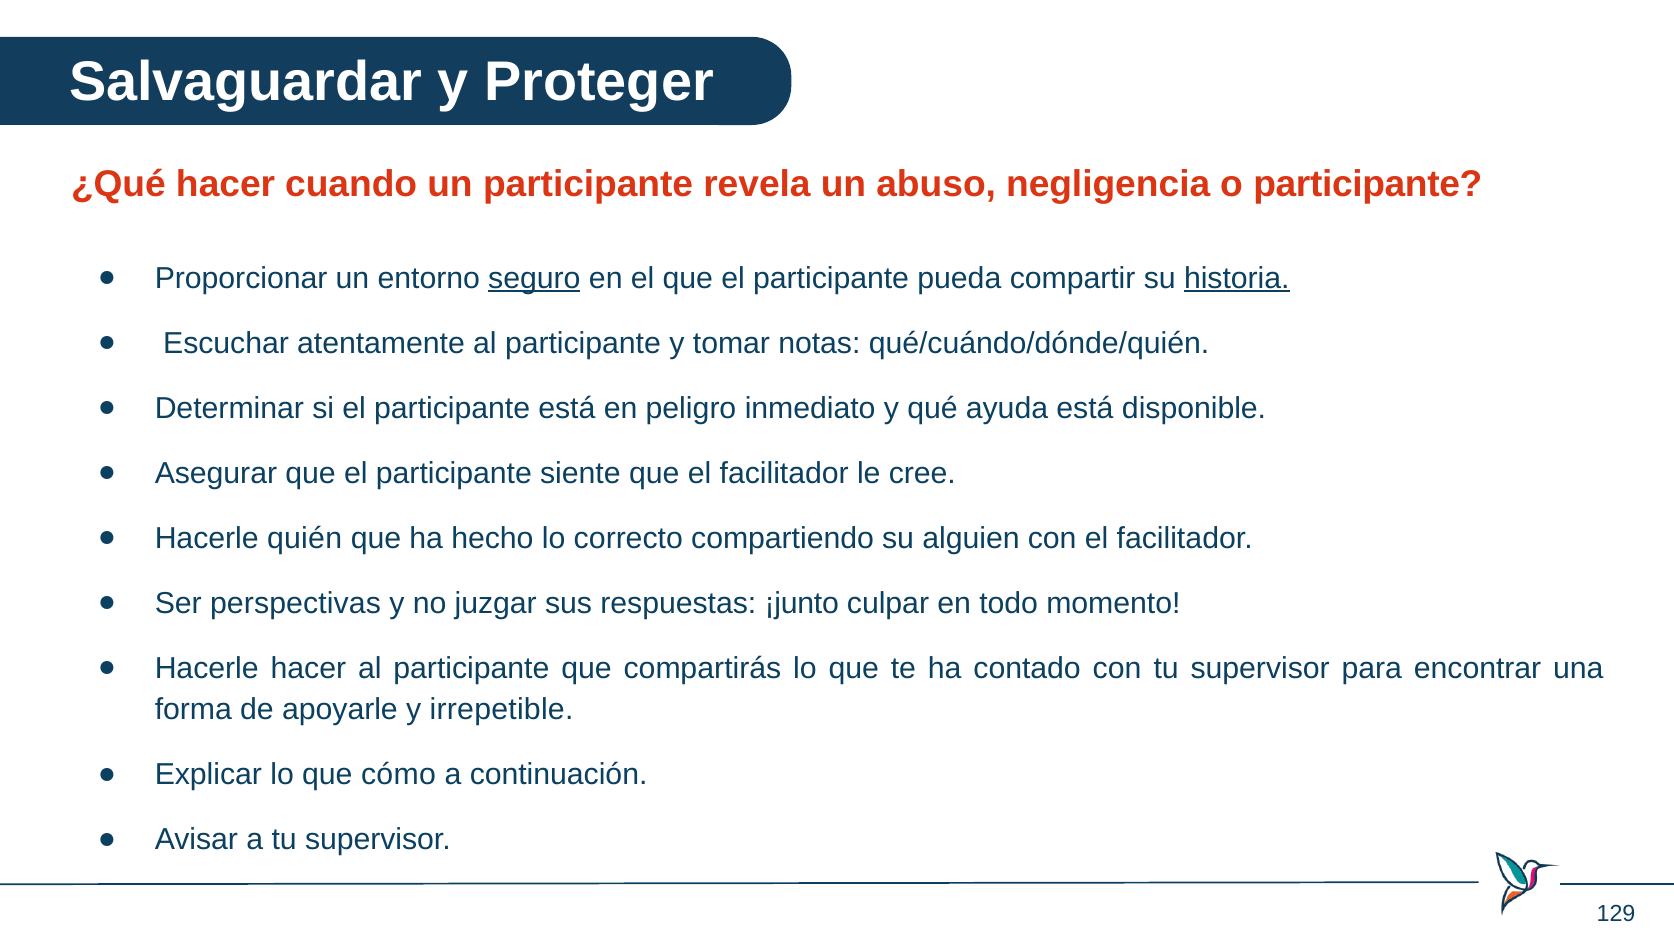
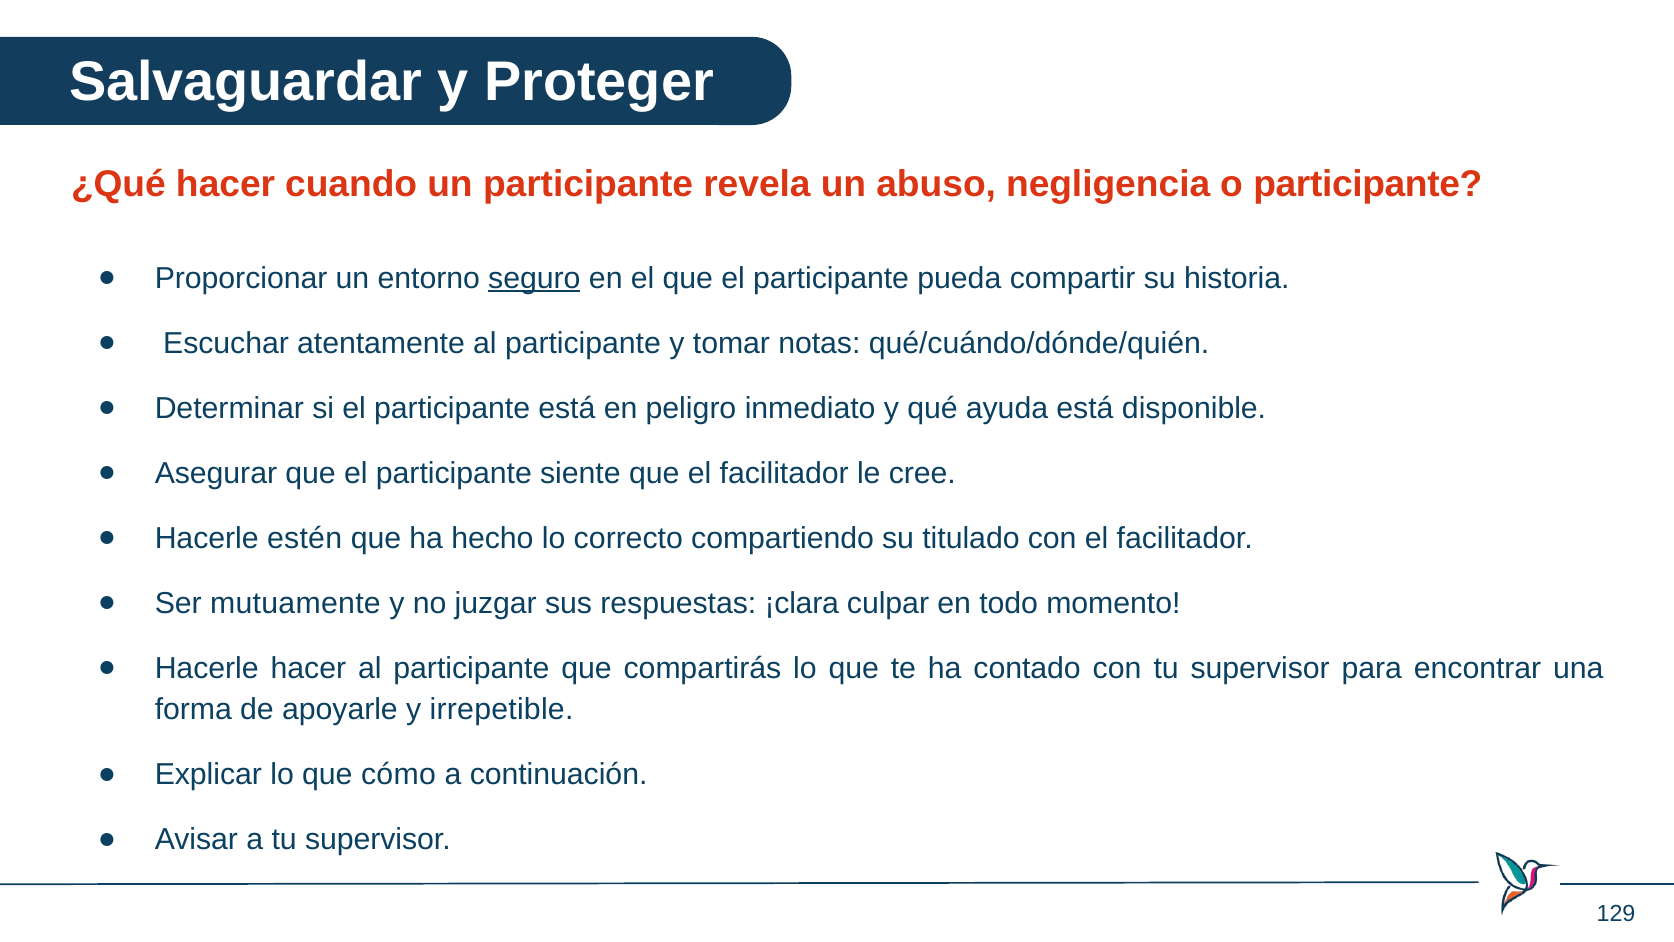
historia underline: present -> none (1237, 278)
quién: quién -> estén (305, 538)
alguien: alguien -> titulado (971, 538)
perspectivas: perspectivas -> mutuamente (295, 603)
¡junto: ¡junto -> ¡clara (802, 603)
